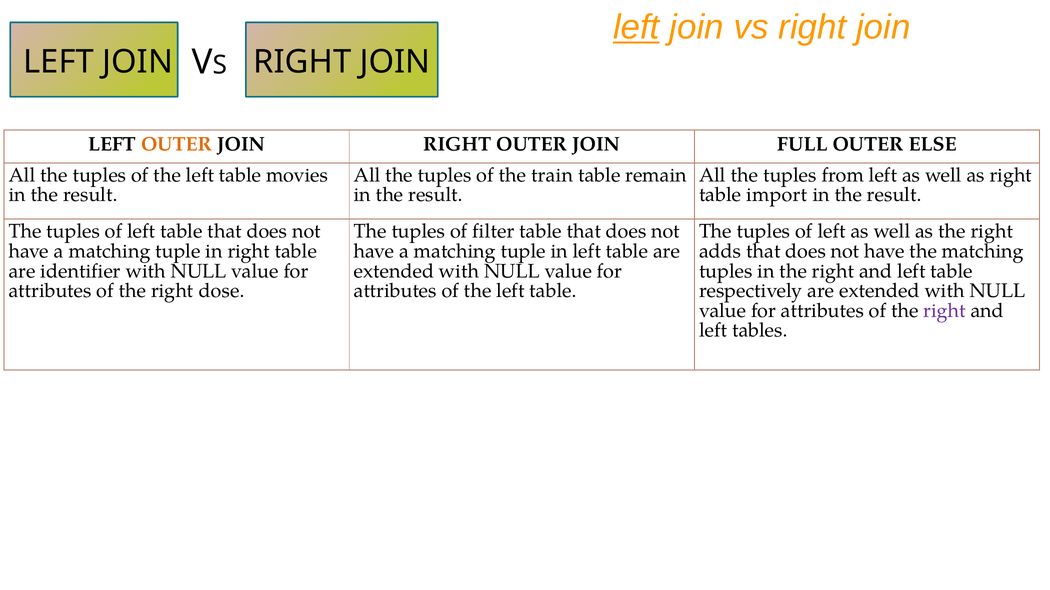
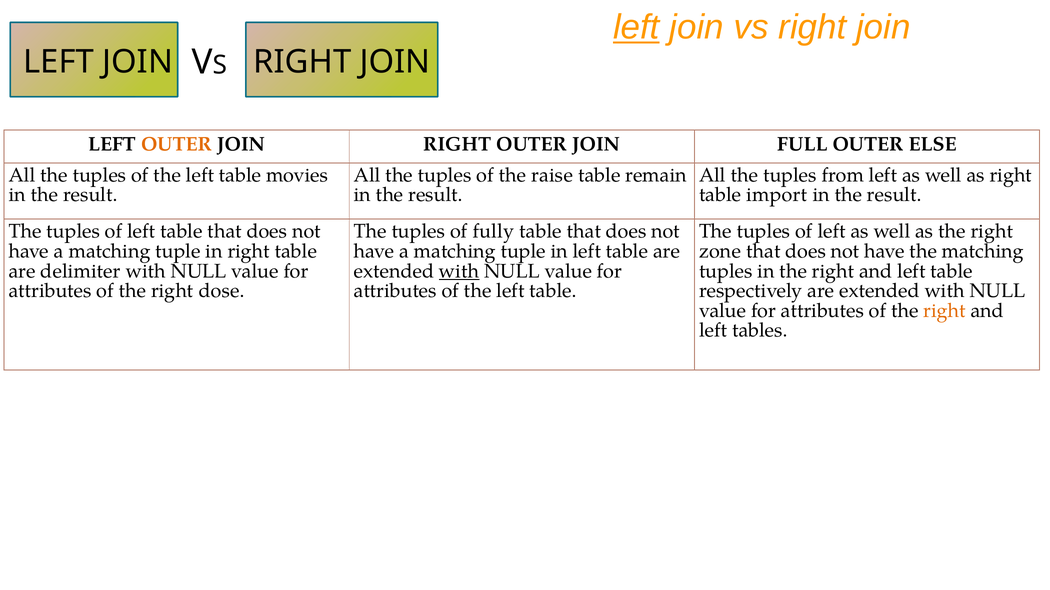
train: train -> raise (552, 175)
filter: filter -> fully (493, 232)
adds: adds -> zone (720, 252)
identifier: identifier -> delimiter (81, 271)
with underline: none -> present (459, 271)
right colour: purple -> orange (945, 311)
